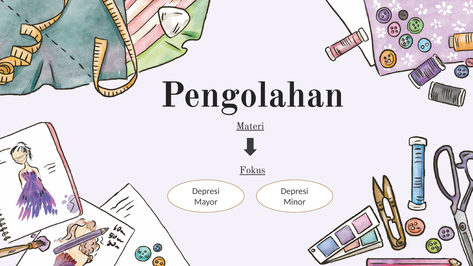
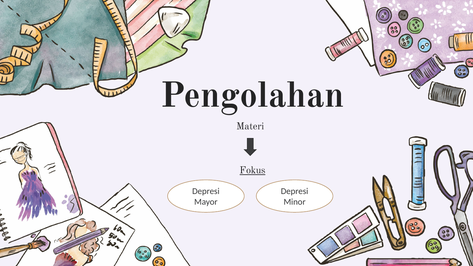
Materi underline: present -> none (250, 126)
